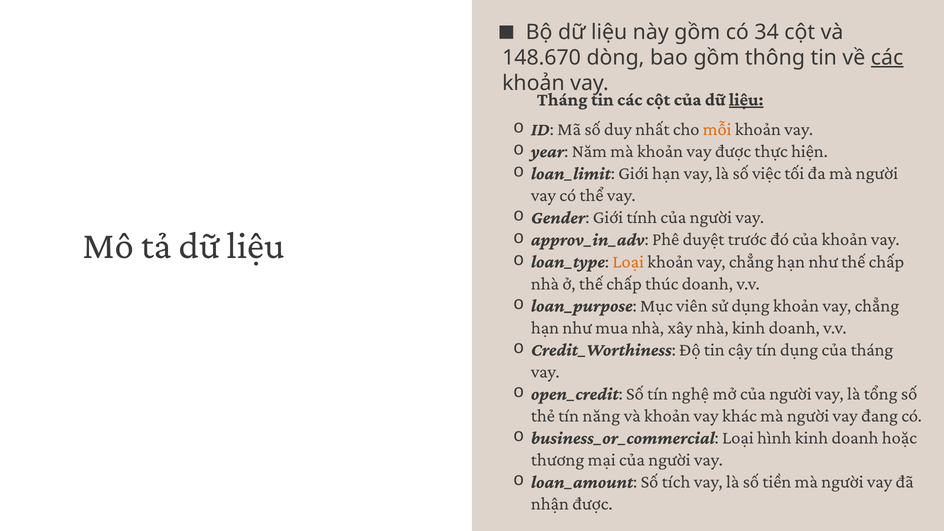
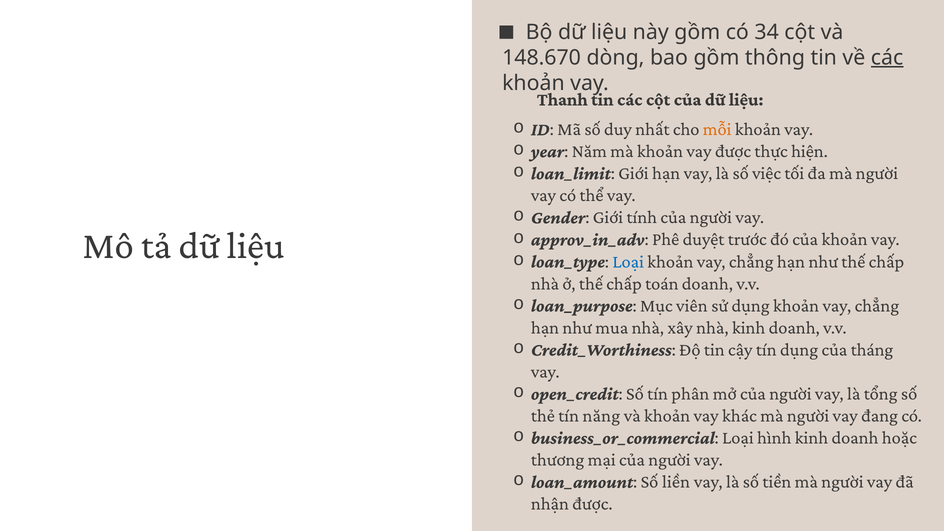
Tháng: Tháng -> Thanh (562, 99)
liệu underline: present -> none (746, 99)
Loại colour: orange -> blue (628, 261)
thúc: thúc -> toán (662, 284)
nghệ: nghệ -> phân (690, 394)
tích: tích -> liền (676, 482)
